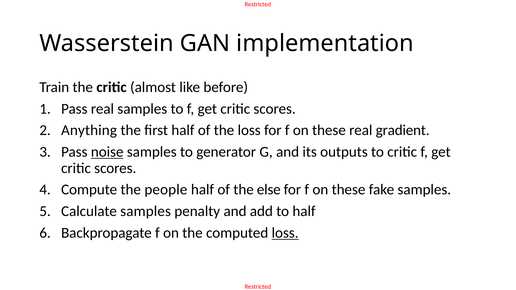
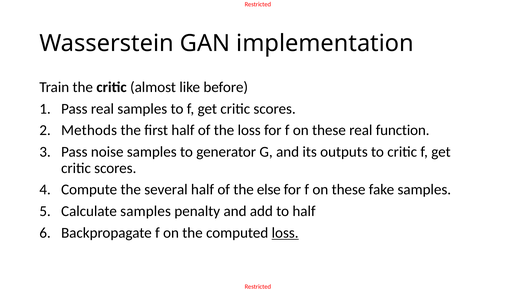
Anything: Anything -> Methods (89, 130)
gradient: gradient -> function (403, 130)
noise underline: present -> none (107, 152)
people: people -> several (166, 190)
